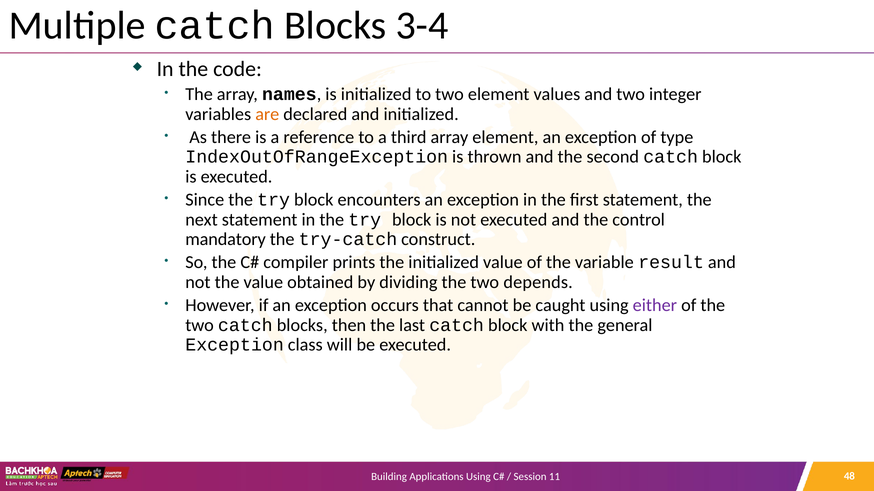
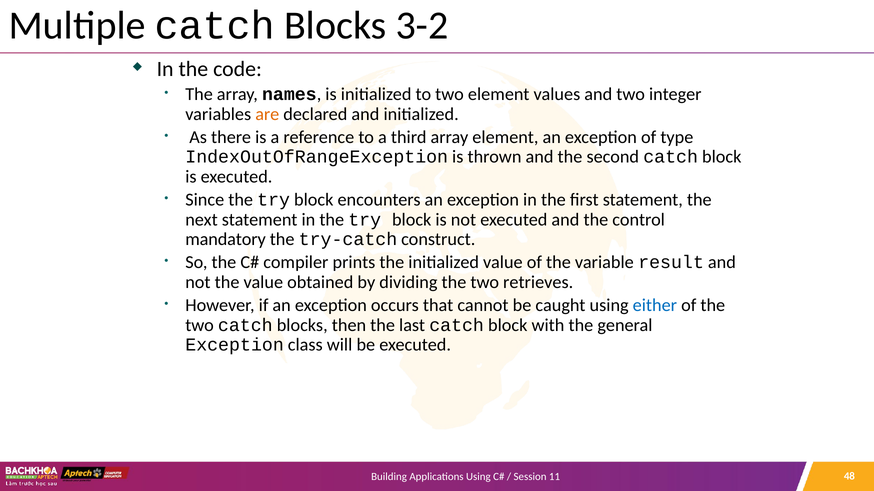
3-4: 3-4 -> 3-2 (422, 26)
depends: depends -> retrieves (538, 282)
either colour: purple -> blue (655, 306)
